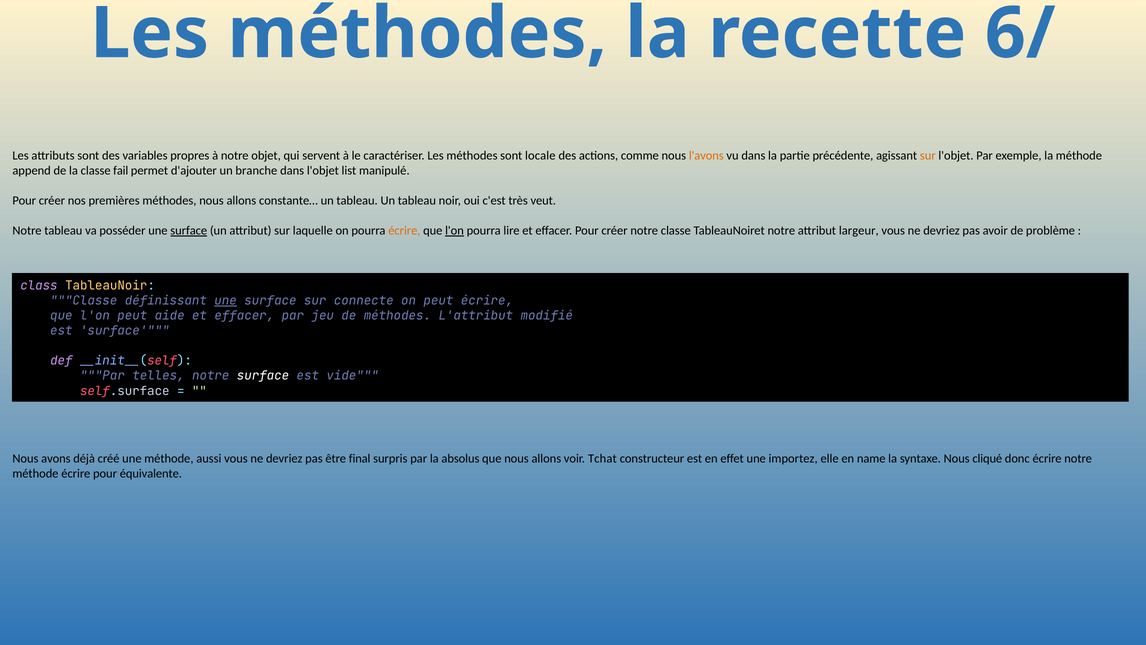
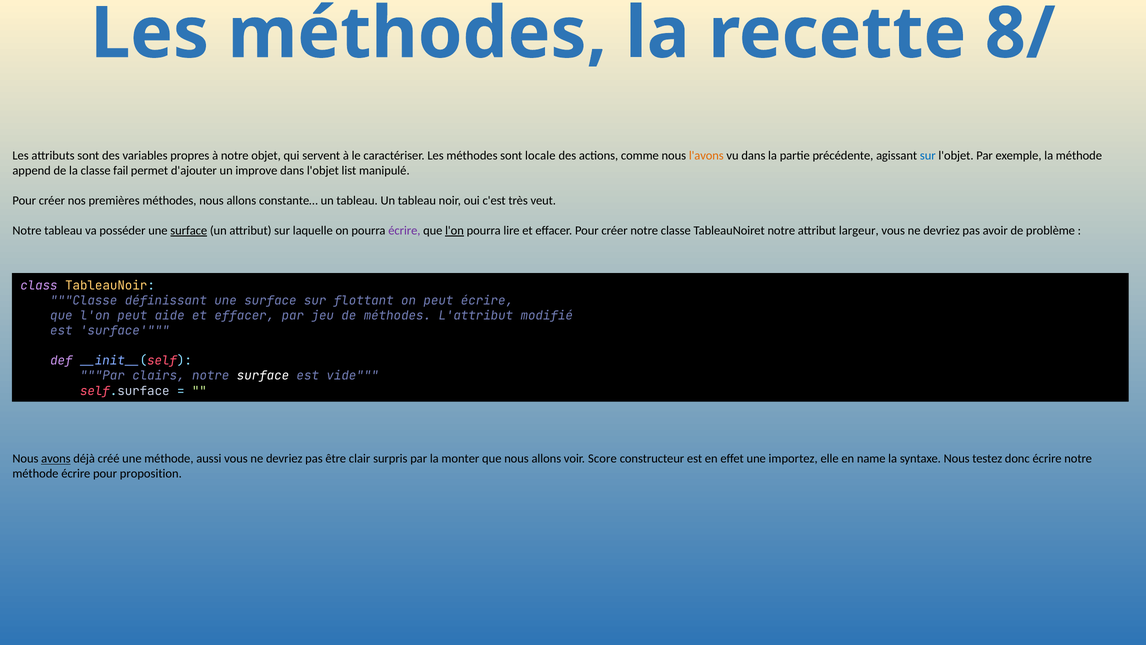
6/: 6/ -> 8/ (1020, 34)
sur colour: orange -> blue (928, 155)
branche: branche -> improve (256, 170)
écrire colour: orange -> purple (404, 230)
une underline: present -> none (226, 301)
connecte: connecte -> flottant (364, 301)
telles: telles -> clairs (158, 376)
avons underline: none -> present (56, 459)
final: final -> clair (360, 459)
absolus: absolus -> monter (460, 459)
Tchat: Tchat -> Score (602, 459)
cliqué: cliqué -> testez (987, 459)
équivalente: équivalente -> proposition (151, 474)
